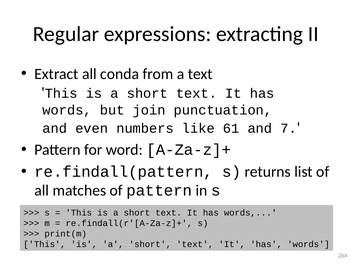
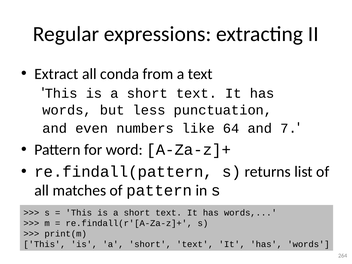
join: join -> less (149, 110)
61: 61 -> 64 (231, 128)
